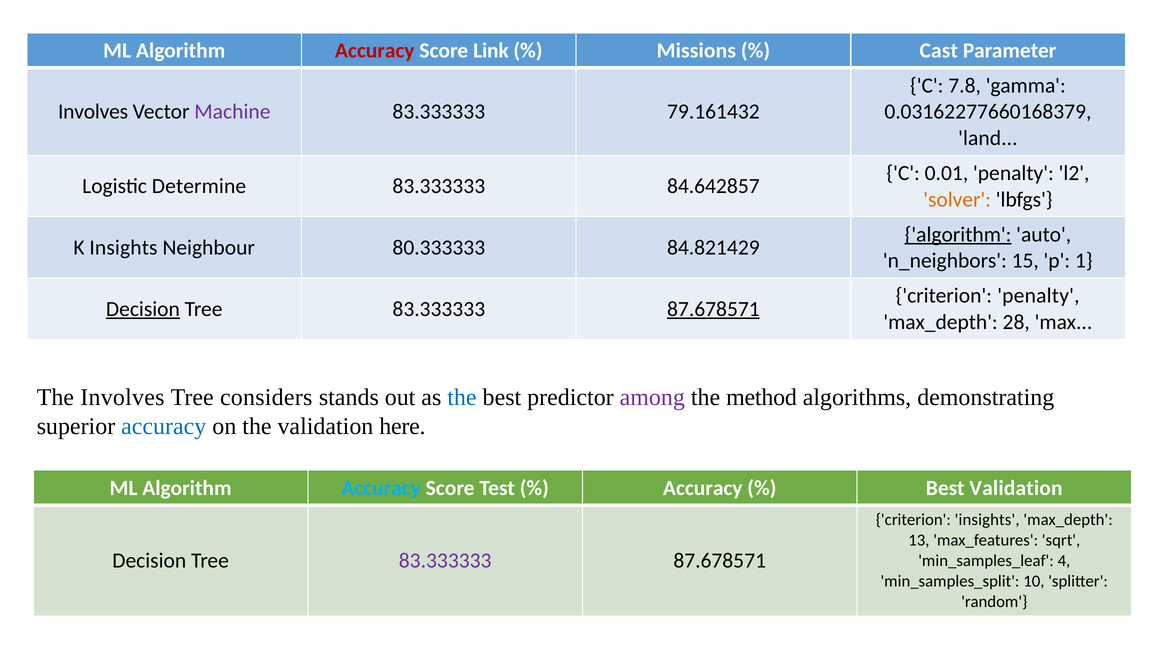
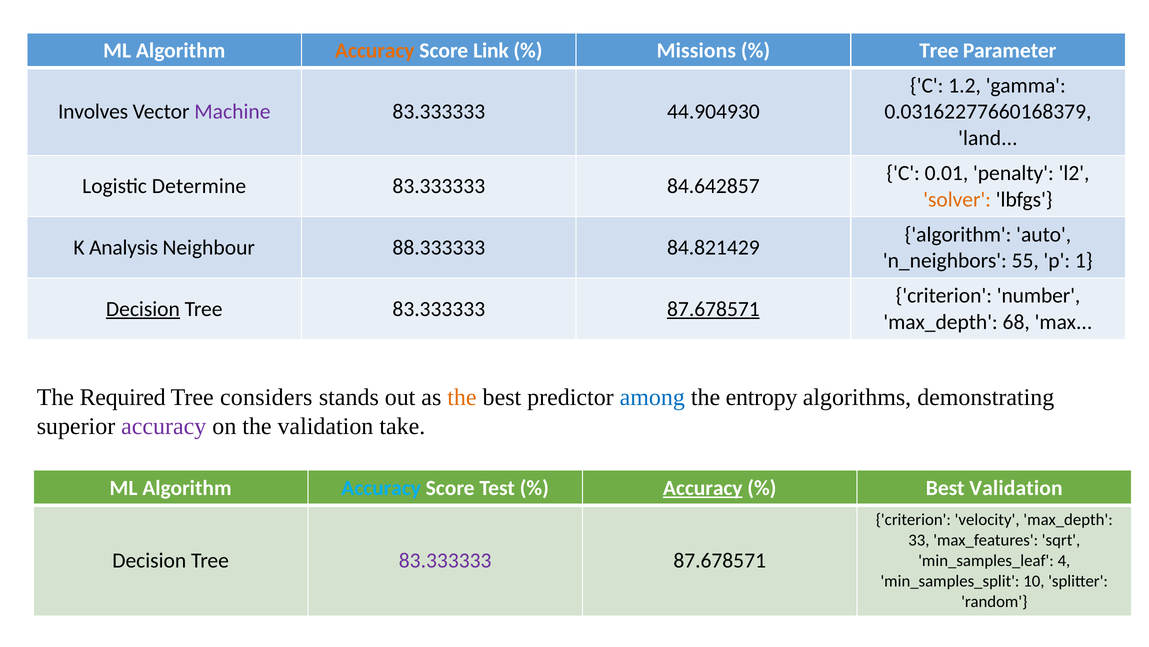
Accuracy colour: red -> orange (375, 50)
Cast: Cast -> Tree (939, 50)
7.8: 7.8 -> 1.2 (965, 85)
79.161432: 79.161432 -> 44.904930 (713, 112)
algorithm underline: present -> none (958, 234)
K Insights: Insights -> Analysis (124, 247)
80.333333: 80.333333 -> 88.333333 (439, 247)
15: 15 -> 55 (1025, 260)
criterion penalty: penalty -> number (1039, 295)
28: 28 -> 68 (1016, 322)
The Involves: Involves -> Required (123, 397)
the colour: blue -> orange (462, 397)
among colour: purple -> blue (652, 397)
method: method -> entropy (762, 397)
accuracy colour: blue -> purple (164, 426)
here: here -> take (402, 426)
Accuracy underline: none -> present (703, 487)
criterion insights: insights -> velocity (987, 519)
13: 13 -> 33 (919, 540)
